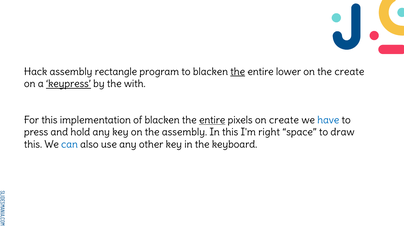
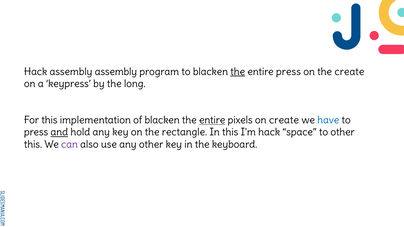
assembly rectangle: rectangle -> assembly (116, 72)
entire lower: lower -> press (288, 72)
keypress underline: present -> none (68, 84)
with: with -> long (135, 84)
and underline: none -> present (59, 132)
the assembly: assembly -> rectangle (185, 132)
I'm right: right -> hack (269, 132)
to draw: draw -> other (343, 132)
can colour: blue -> purple (70, 145)
